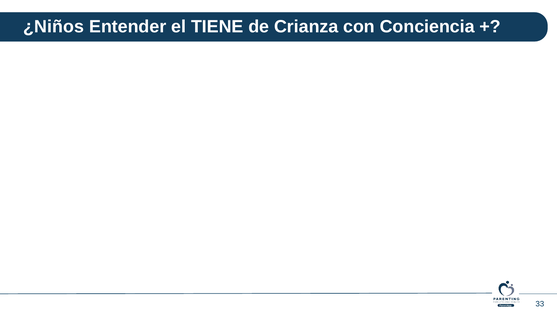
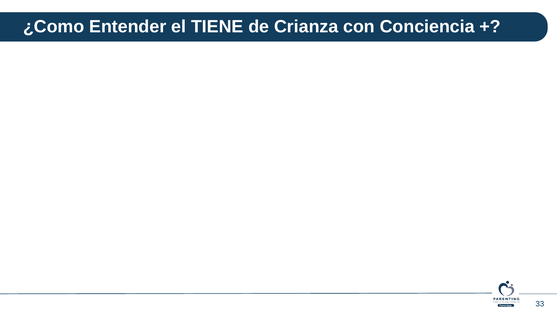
¿Niños: ¿Niños -> ¿Como (54, 27)
